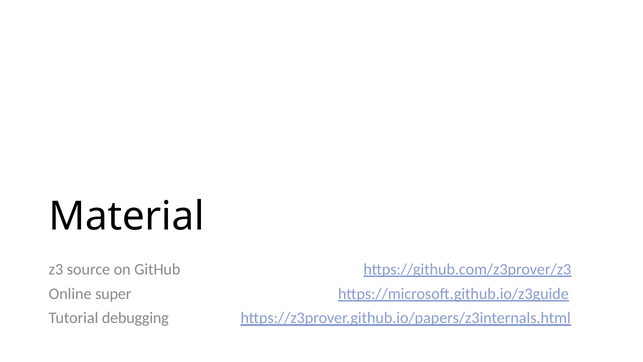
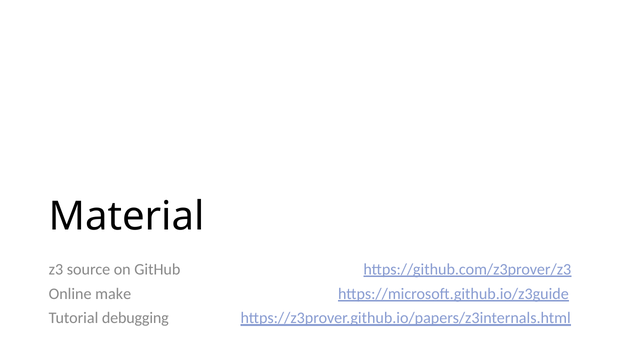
super: super -> make (113, 293)
